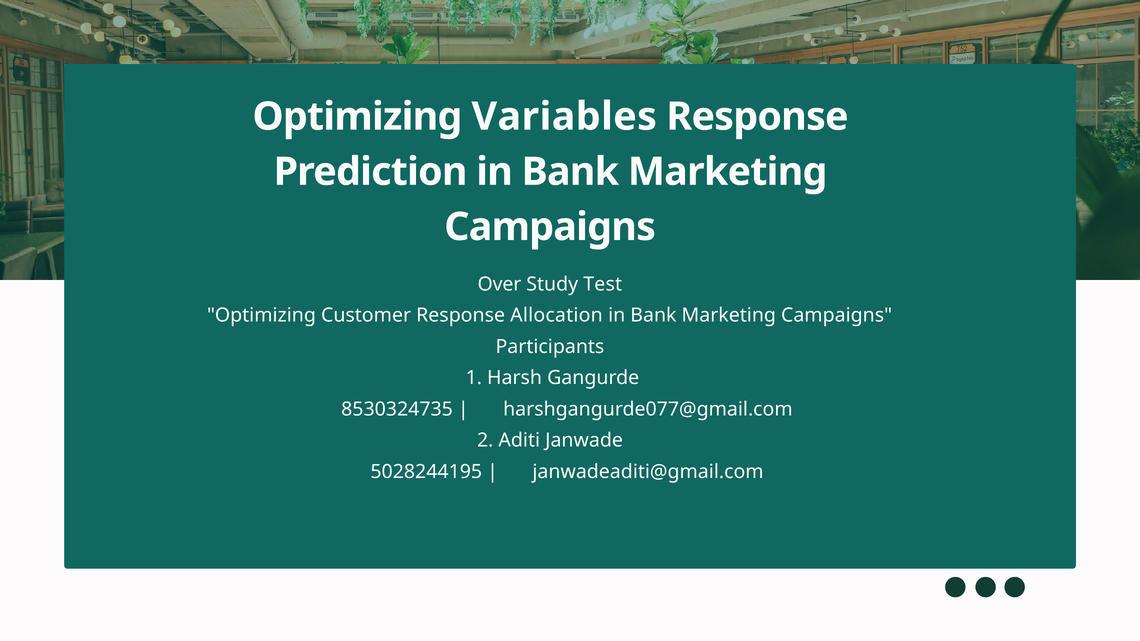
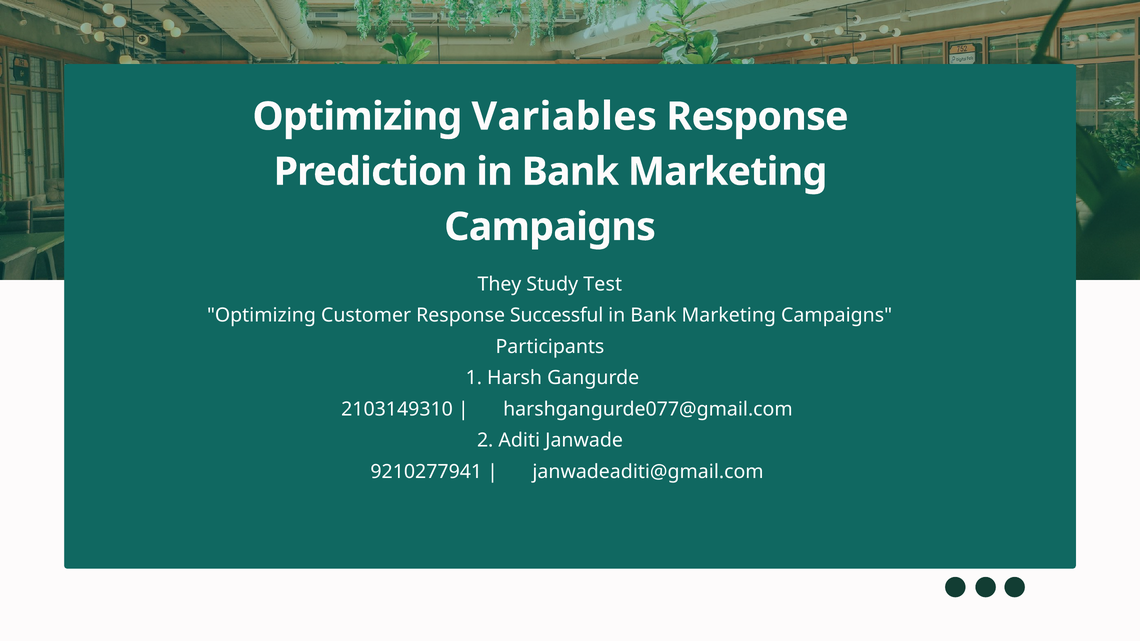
Over: Over -> They (499, 284)
Allocation: Allocation -> Successful (557, 316)
8530324735: 8530324735 -> 2103149310 (397, 409)
5028244195: 5028244195 -> 9210277941 (426, 472)
